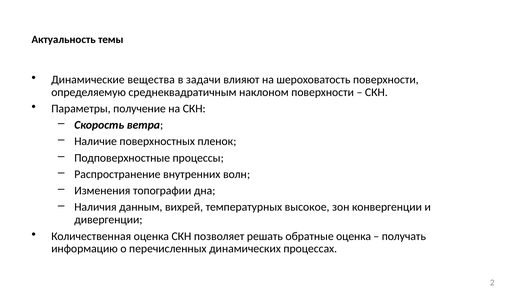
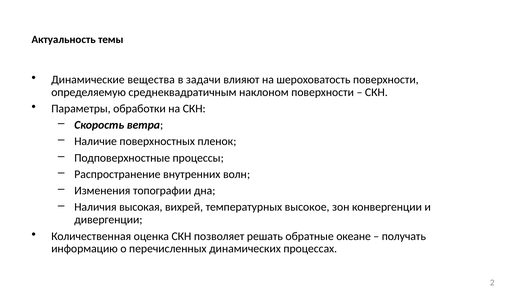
получение: получение -> обработки (140, 109)
данным: данным -> высокая (141, 207)
обратные оценка: оценка -> океане (354, 236)
